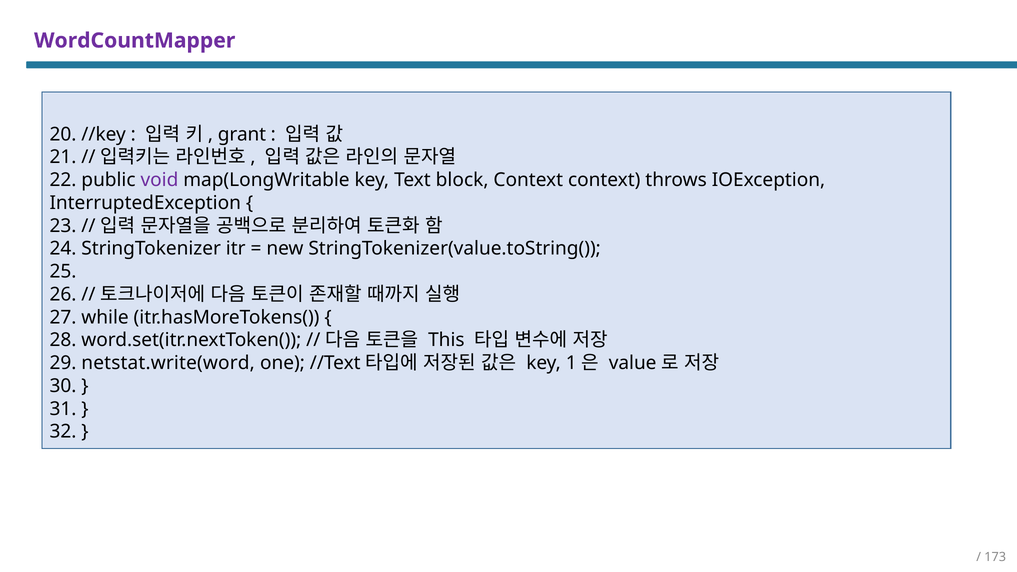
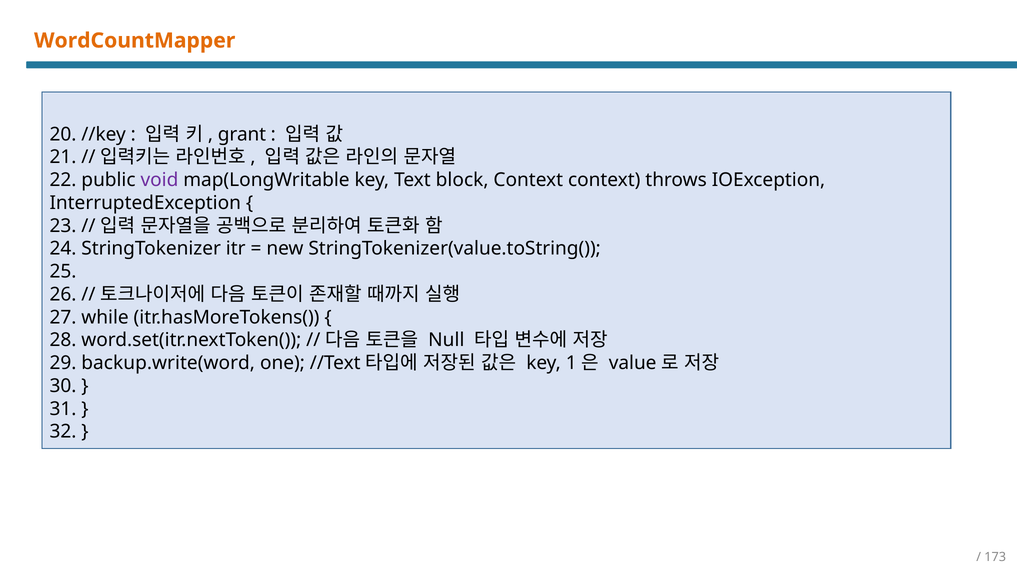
WordCountMapper colour: purple -> orange (135, 41)
This: This -> Null (446, 340)
netstat.write(word: netstat.write(word -> backup.write(word (168, 363)
